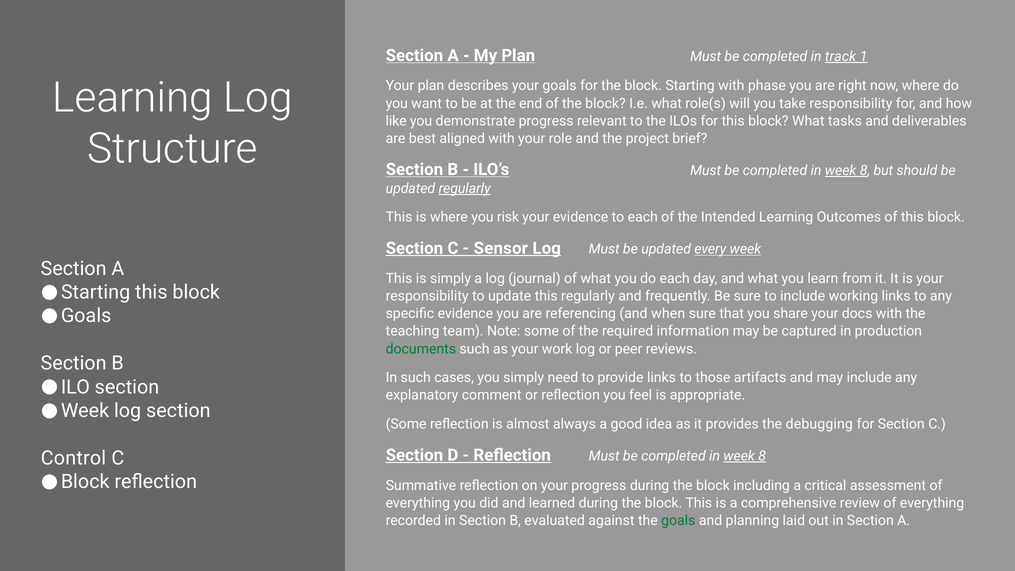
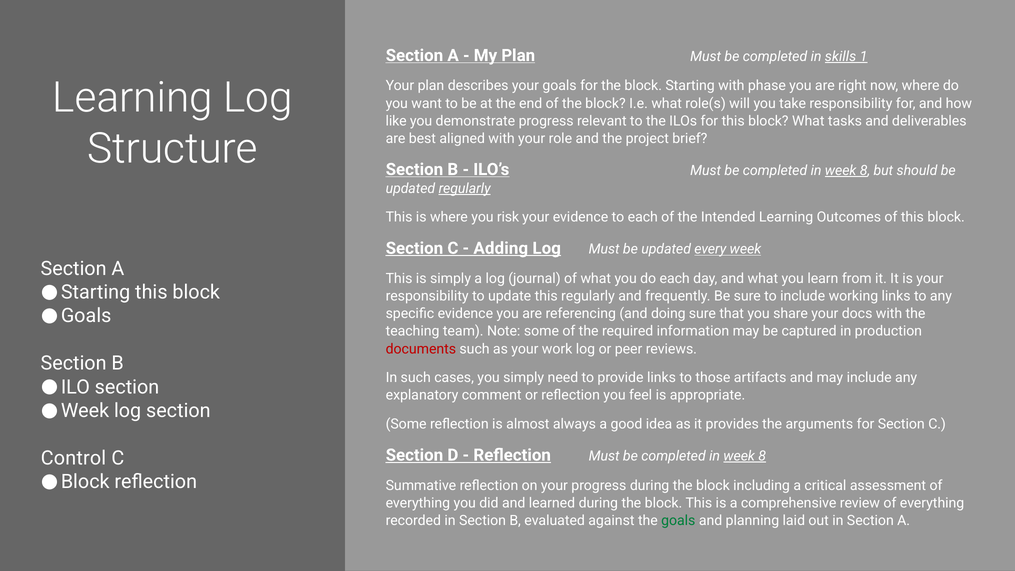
track: track -> skills (841, 56)
Sensor: Sensor -> Adding (501, 248)
when: when -> doing (668, 314)
documents colour: green -> red (421, 349)
debugging: debugging -> arguments (819, 424)
